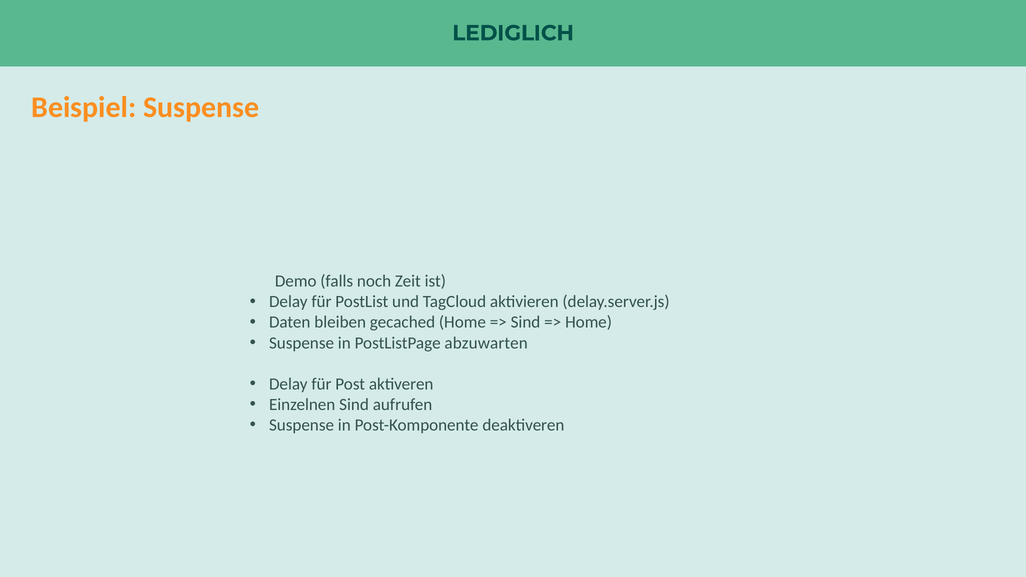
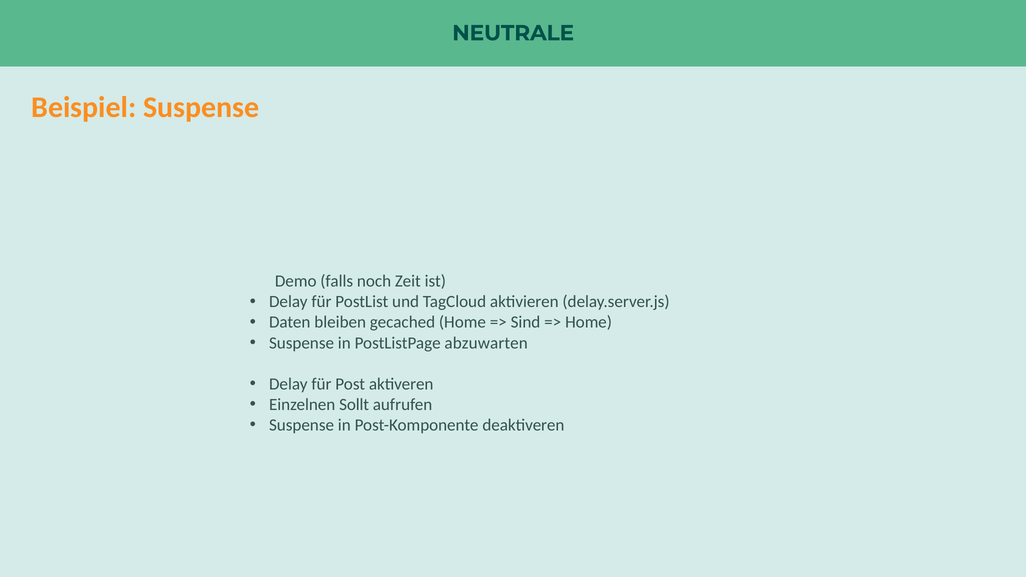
LEDIGLICH: LEDIGLICH -> NEUTRALE (513, 33)
Einzelnen Sind: Sind -> Sollt (354, 405)
